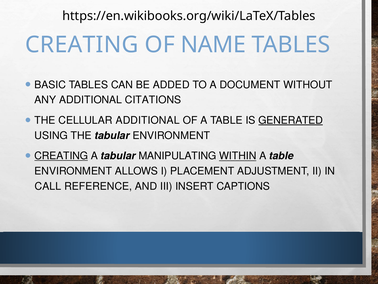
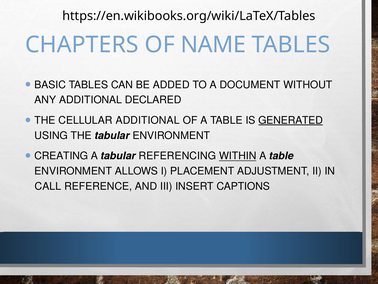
CREATING: CREATING -> CHAPTERS (82, 45)
CITATIONS: CITATIONS -> DECLARED (153, 100)
CREATING underline: present -> none (61, 156)
MANIPULATING: MANIPULATING -> REFERENCING (177, 156)
